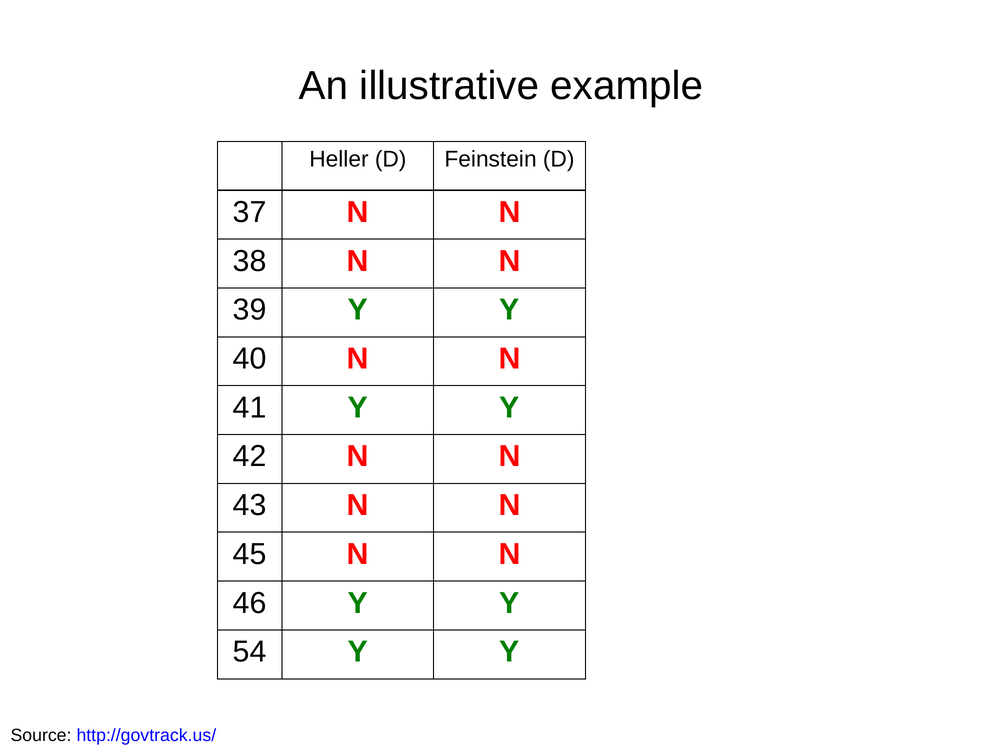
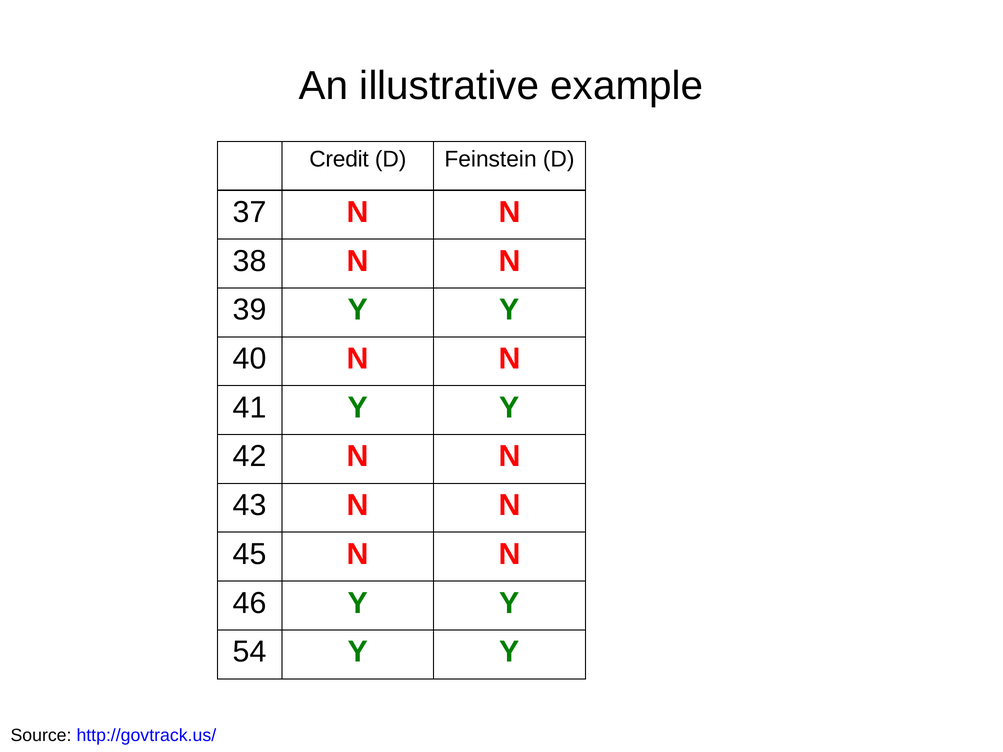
Heller: Heller -> Credit (339, 159)
